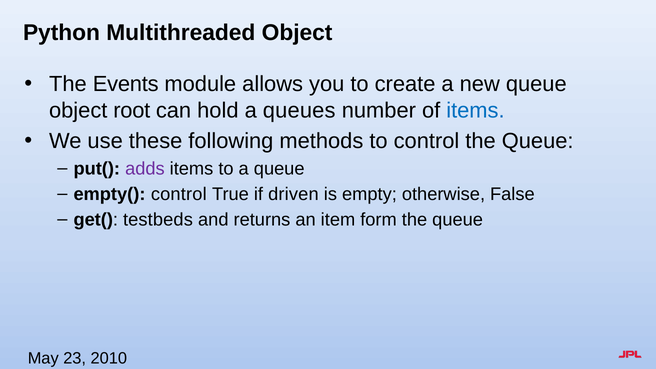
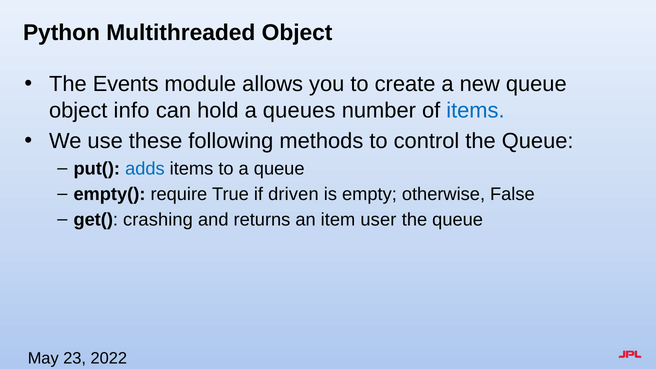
root: root -> info (132, 110)
adds colour: purple -> blue (145, 169)
empty( control: control -> require (179, 194)
testbeds: testbeds -> crashing (158, 220)
form: form -> user (378, 220)
2010: 2010 -> 2022 (109, 358)
